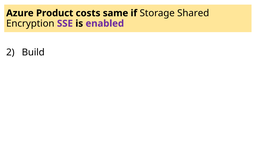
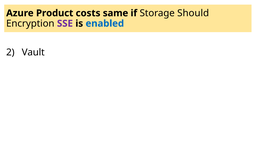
Shared: Shared -> Should (193, 13)
enabled colour: purple -> blue (105, 23)
Build: Build -> Vault (33, 52)
